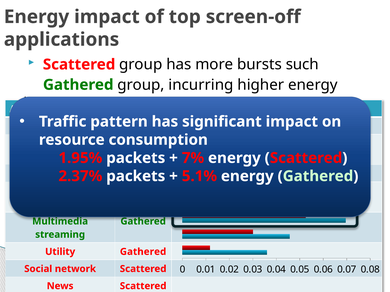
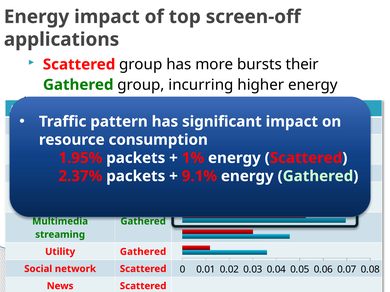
such: such -> their (302, 65)
7%: 7% -> 1% (193, 158)
5.1%: 5.1% -> 9.1% (199, 176)
